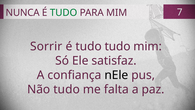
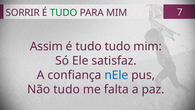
NUNCA: NUNCA -> SORRIR (23, 13)
Sorrir: Sorrir -> Assim (46, 46)
nEle colour: black -> blue (116, 75)
